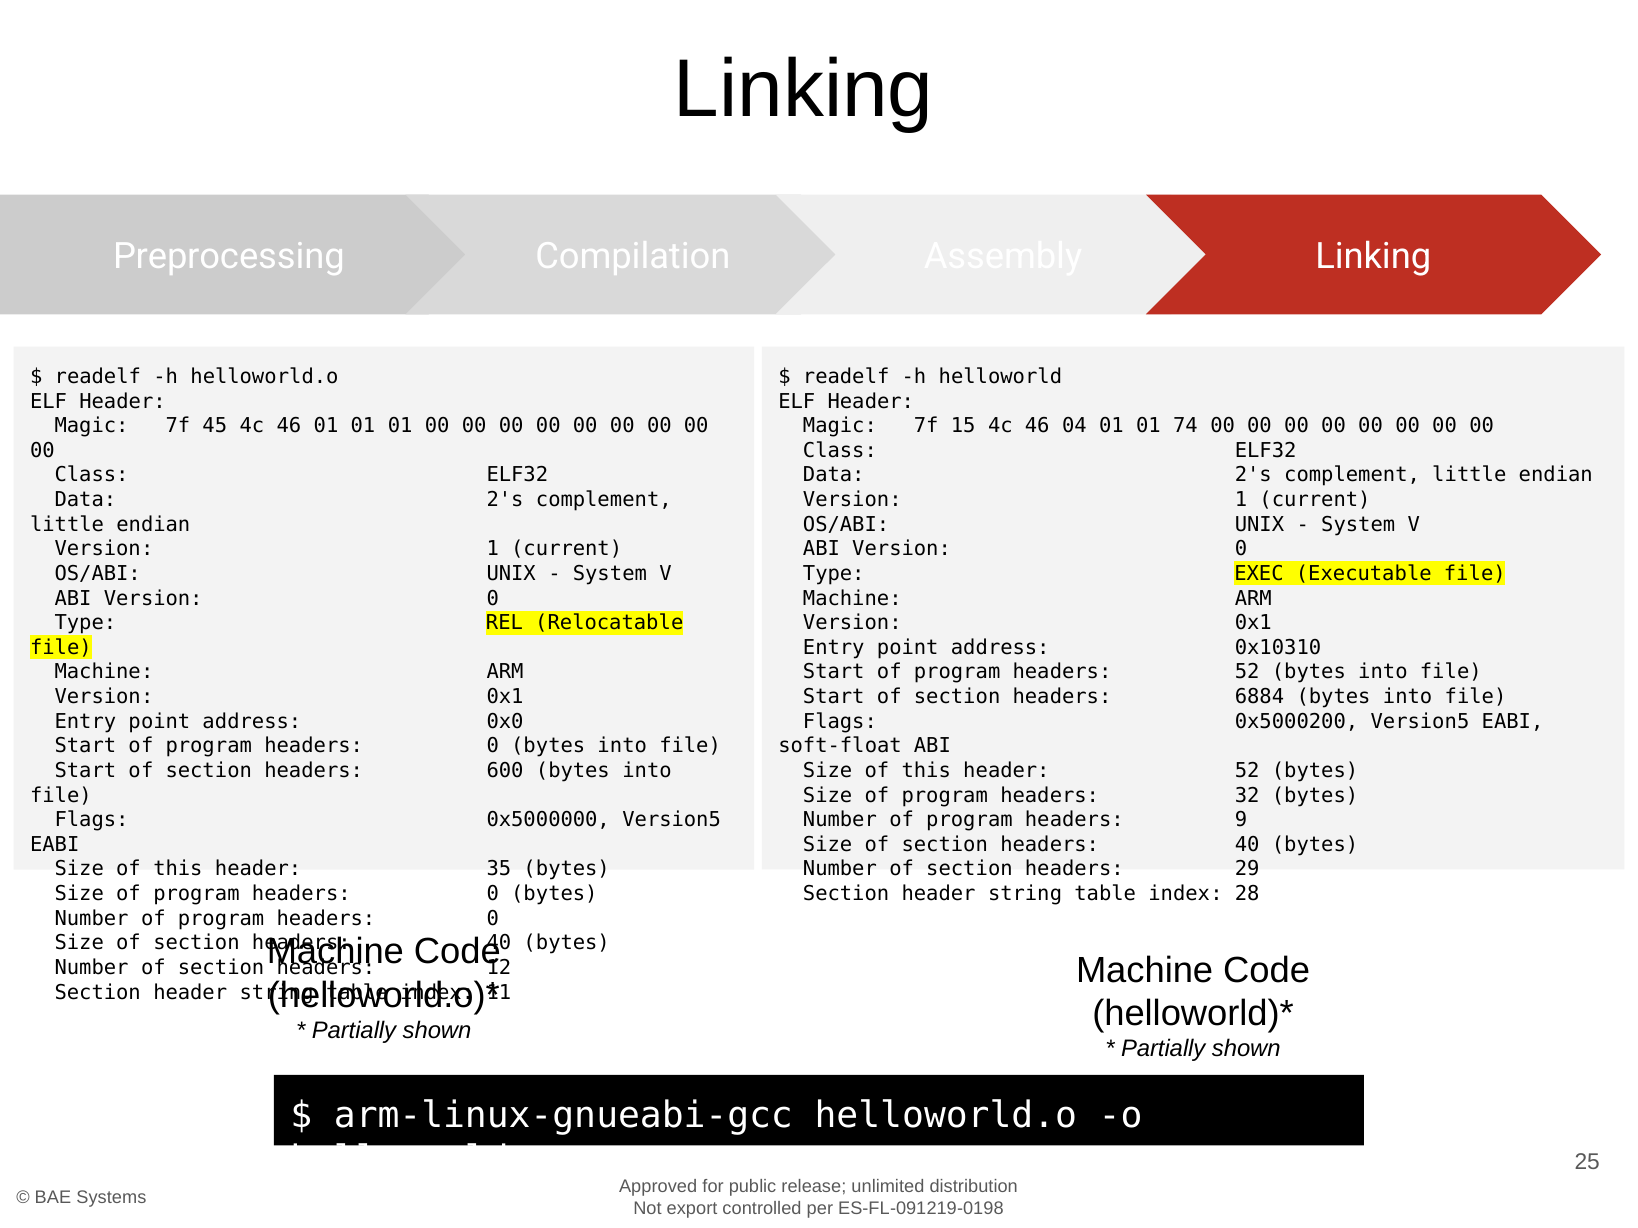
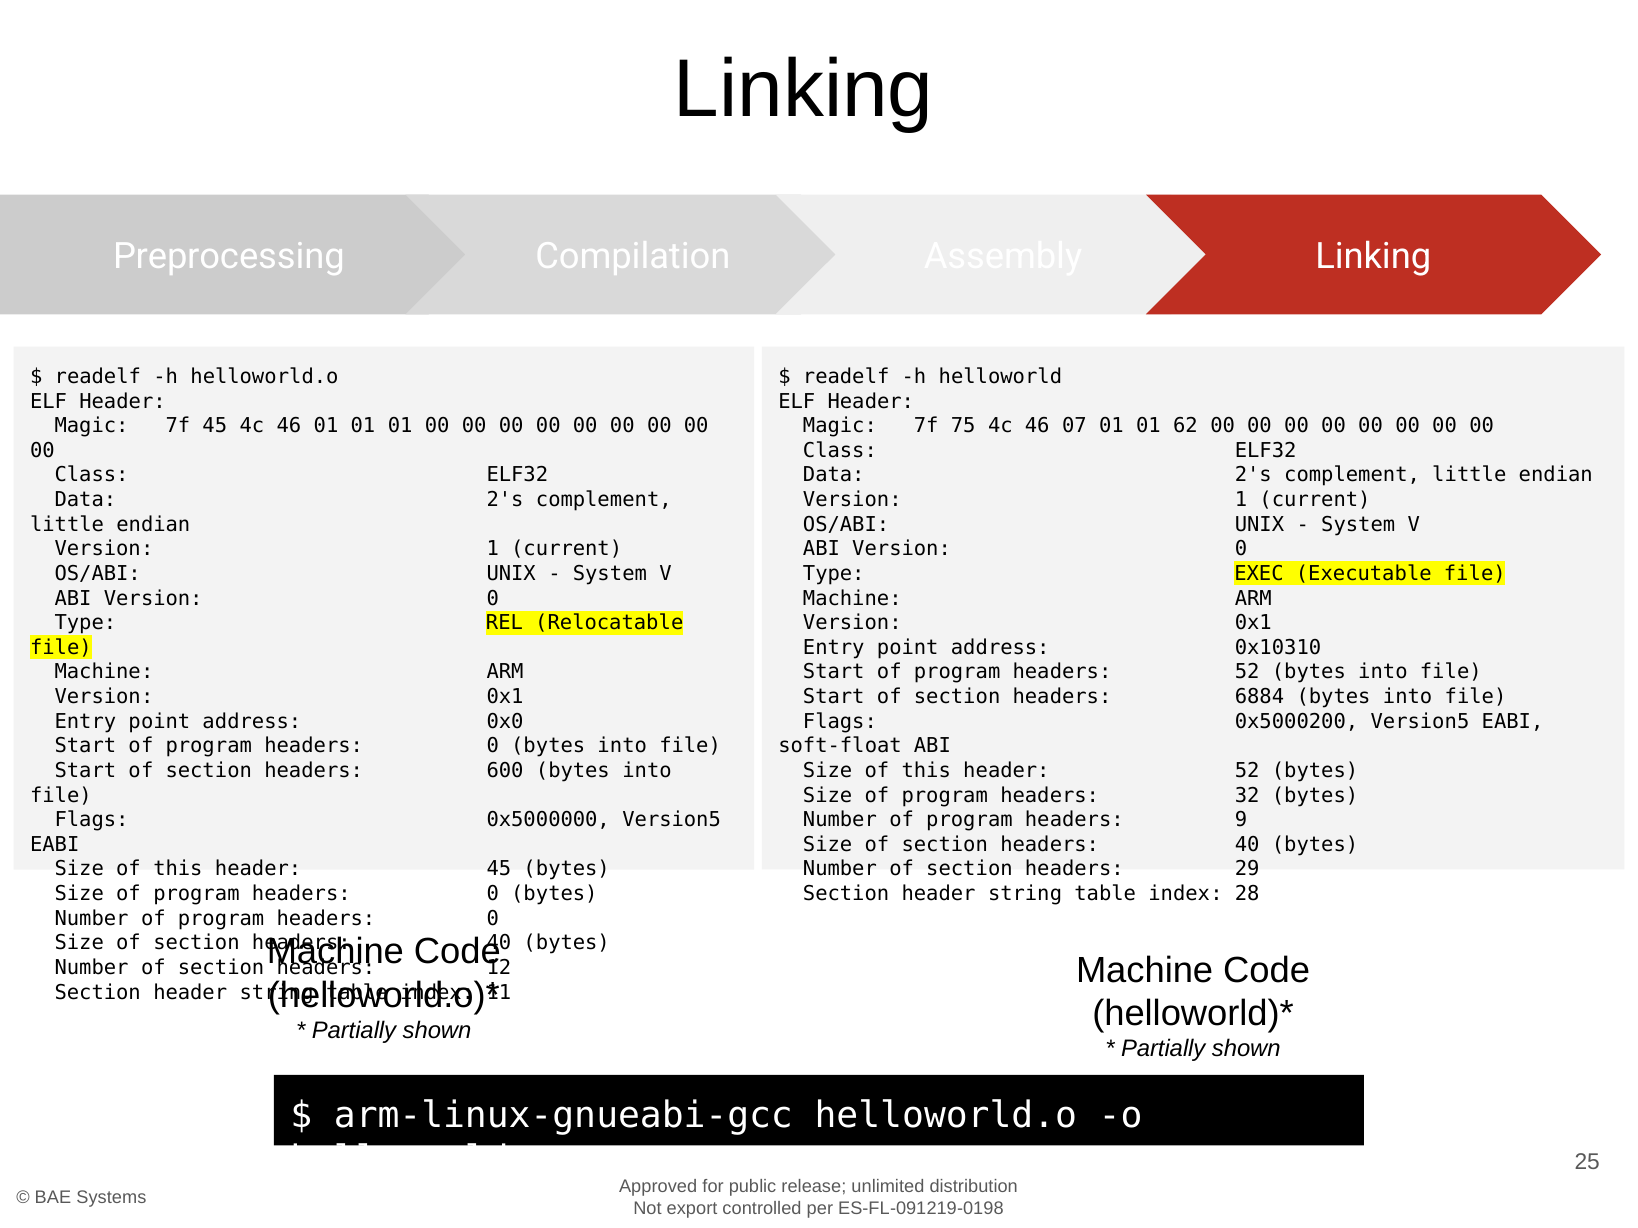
15: 15 -> 75 (963, 426)
04: 04 -> 07 (1074, 426)
74: 74 -> 62 (1185, 426)
header 35: 35 -> 45 (499, 870)
